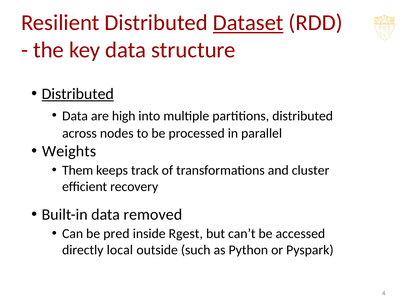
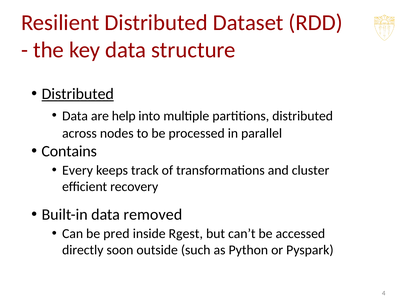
Dataset underline: present -> none (248, 23)
high: high -> help (124, 116)
Weights: Weights -> Contains (69, 152)
Them: Them -> Every (78, 171)
local: local -> soon (120, 250)
